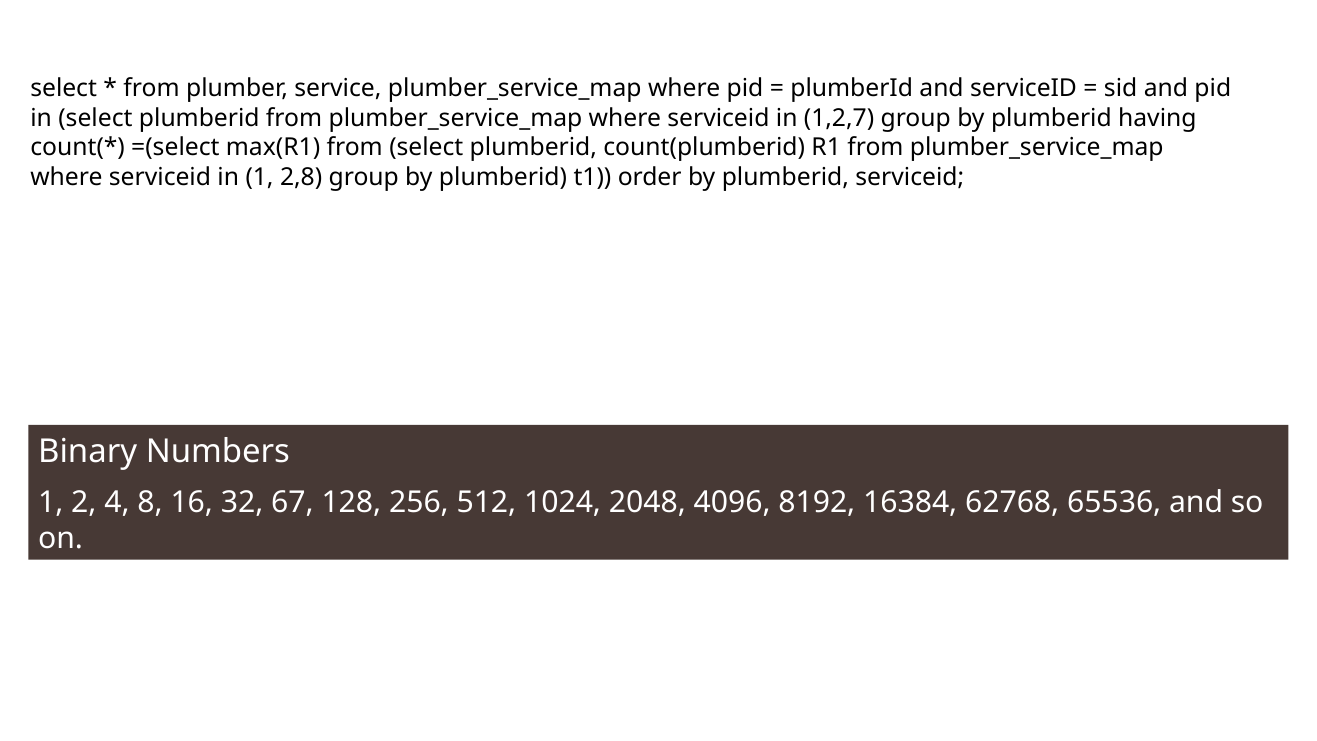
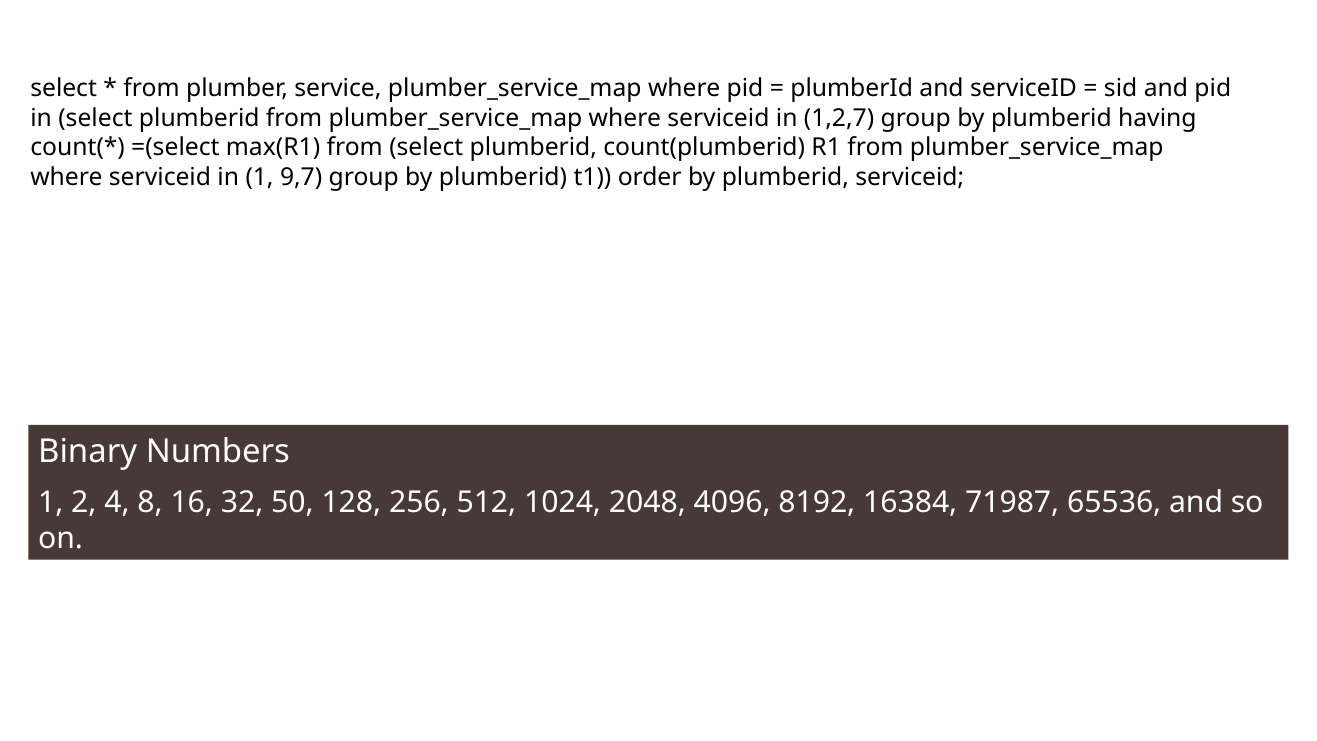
2,8: 2,8 -> 9,7 (301, 177)
67: 67 -> 50 (292, 503)
62768: 62768 -> 71987 (1012, 503)
